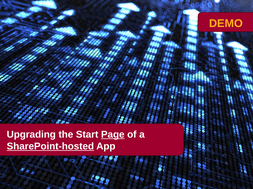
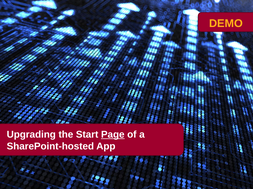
SharePoint-hosted underline: present -> none (50, 147)
